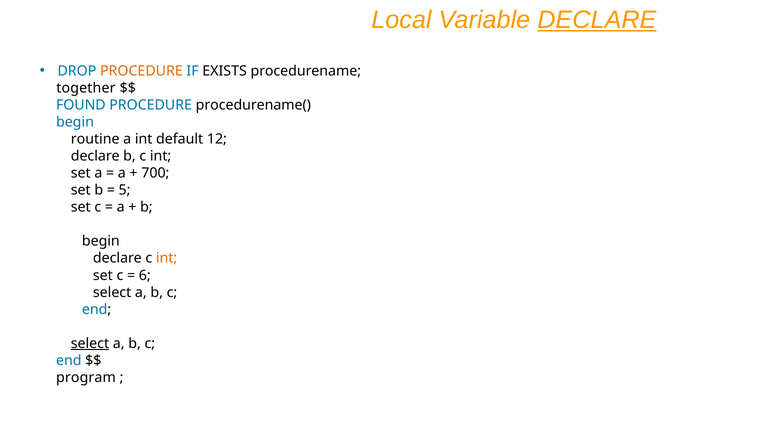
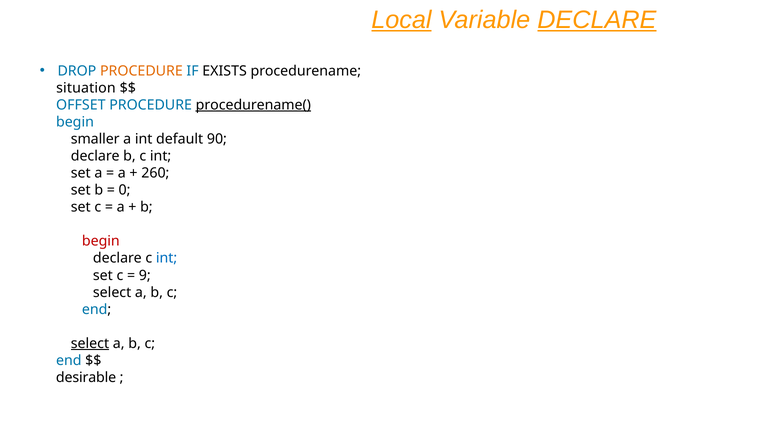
Local underline: none -> present (401, 20)
together: together -> situation (86, 88)
FOUND: FOUND -> OFFSET (81, 105)
procedurename( underline: none -> present (253, 105)
routine: routine -> smaller (95, 139)
12: 12 -> 90 (217, 139)
700: 700 -> 260 (155, 173)
5: 5 -> 0 (125, 190)
begin colour: black -> red (101, 241)
int colour: orange -> blue (167, 258)
6: 6 -> 9 (145, 275)
program: program -> desirable (86, 377)
